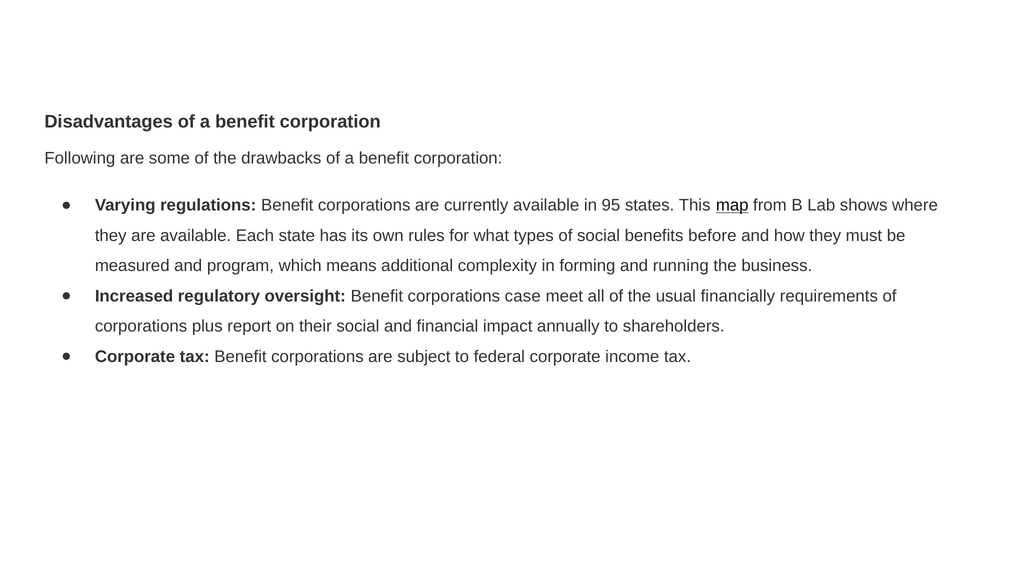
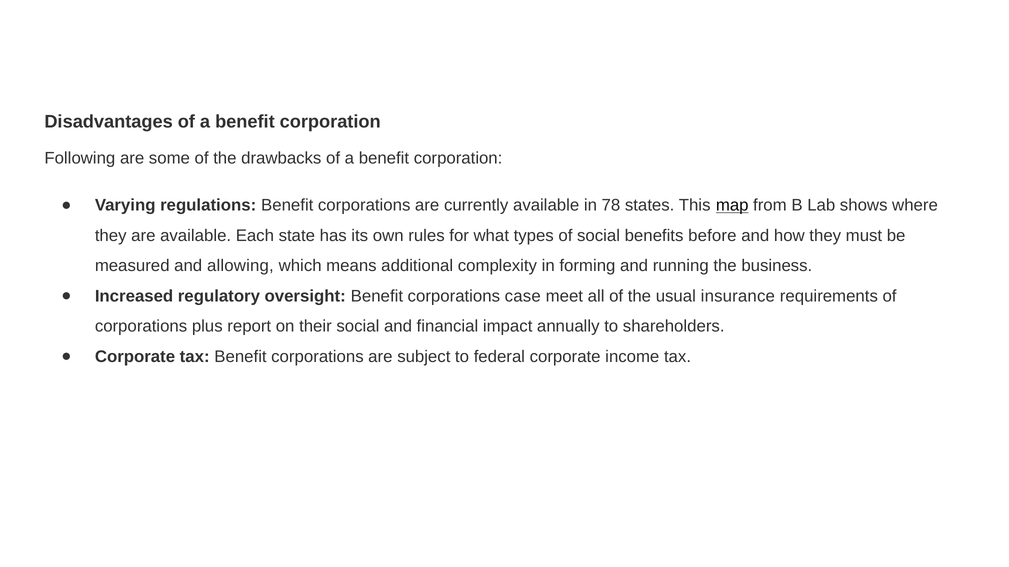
95: 95 -> 78 (611, 206)
program: program -> allowing (240, 266)
financially: financially -> insurance (738, 296)
